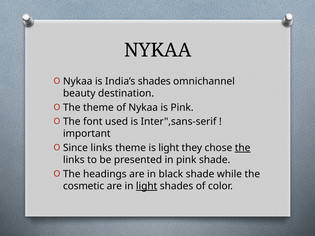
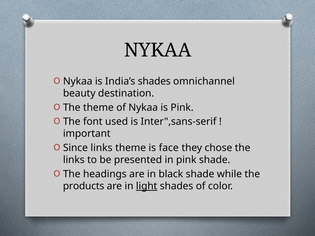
is light: light -> face (169, 148)
the underline: present -> none (243, 148)
cosmetic: cosmetic -> products (84, 186)
